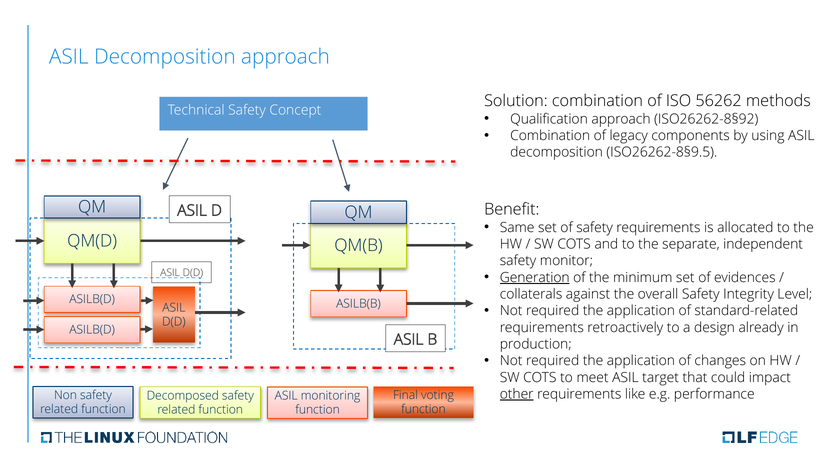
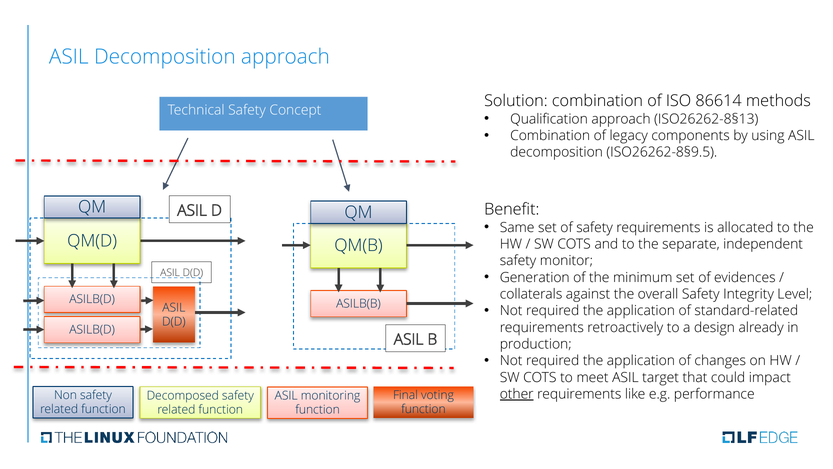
56262: 56262 -> 86614 (719, 101)
ISO26262-8§92: ISO26262-8§92 -> ISO26262-8§13 (706, 119)
Generation underline: present -> none (535, 277)
